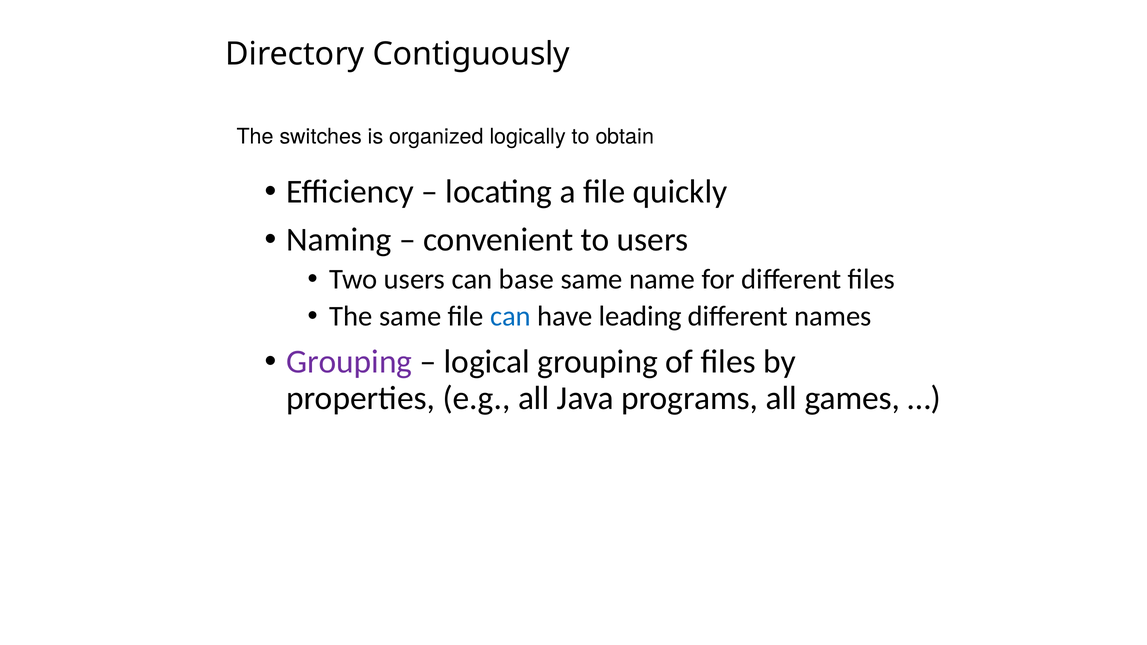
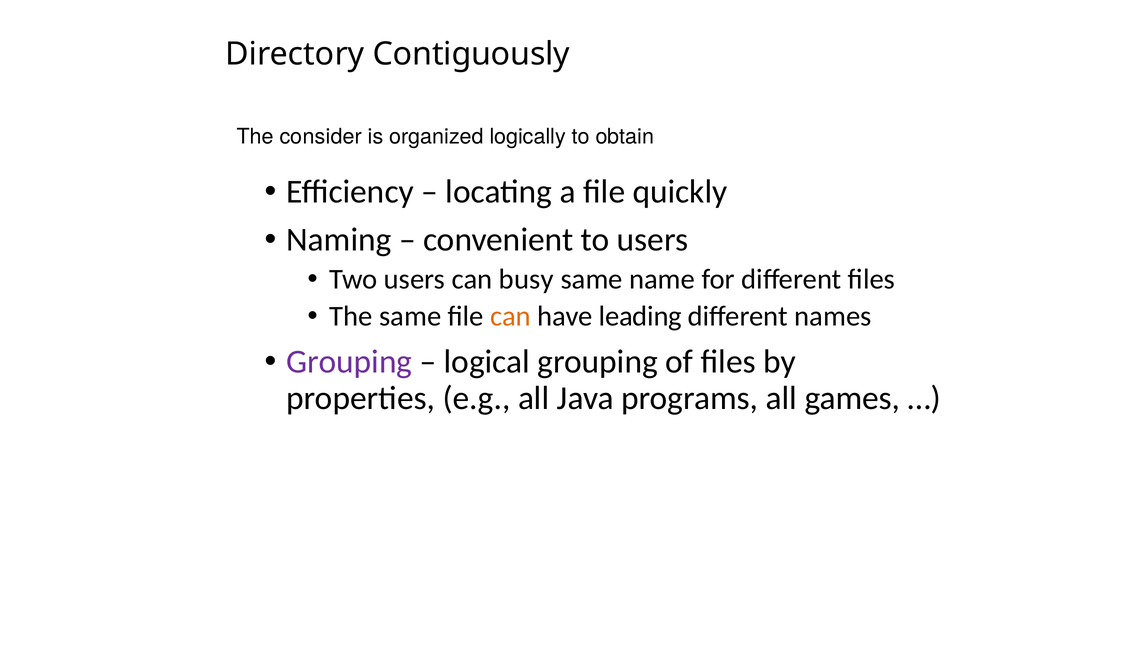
switches: switches -> consider (321, 137)
base: base -> busy (526, 280)
can colour: blue -> orange (511, 316)
